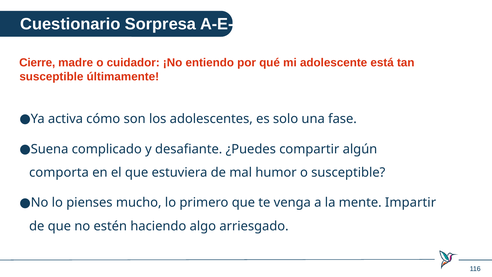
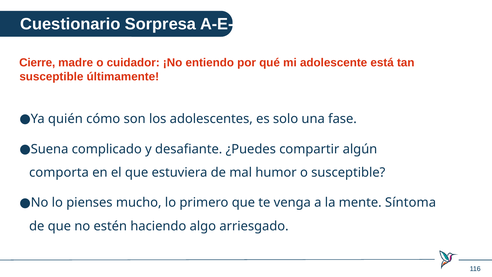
activa: activa -> quién (65, 119)
Impartir: Impartir -> Síntoma (411, 203)
